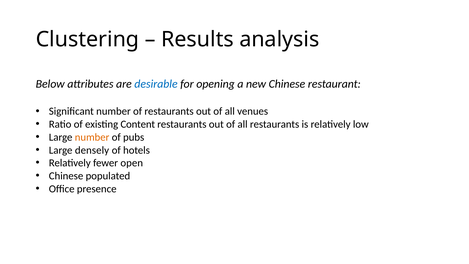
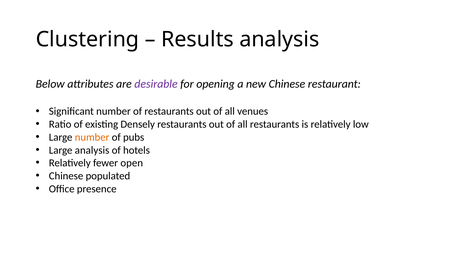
desirable colour: blue -> purple (156, 84)
Content: Content -> Densely (138, 124)
Large densely: densely -> analysis (92, 150)
